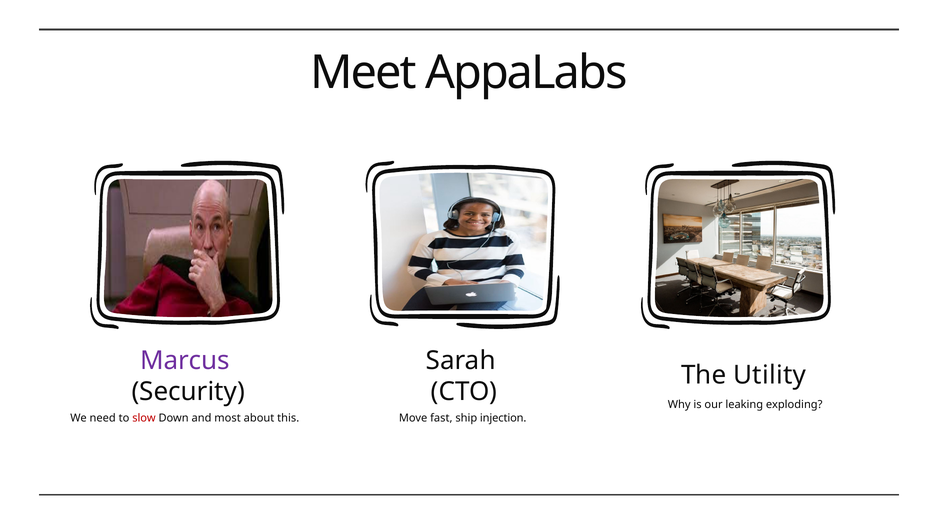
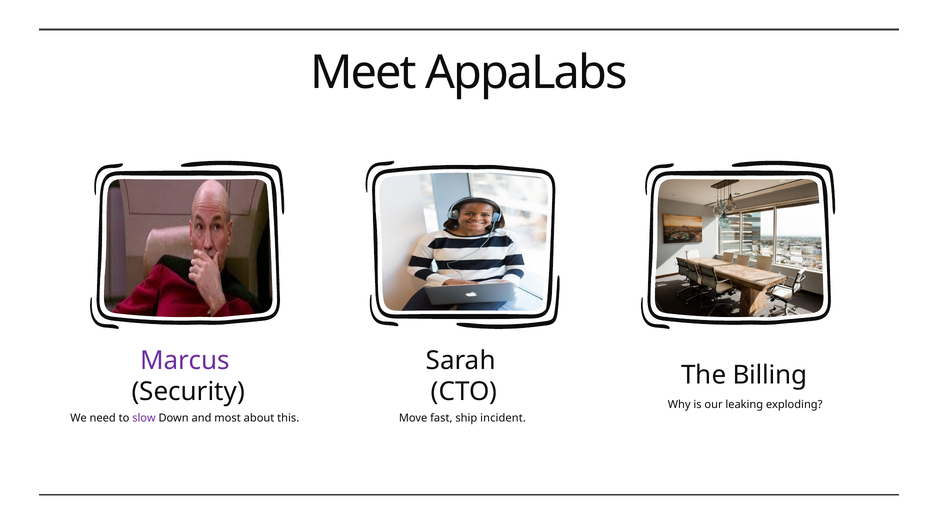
Utility: Utility -> Billing (770, 375)
slow colour: red -> purple (144, 418)
injection: injection -> incident (503, 418)
